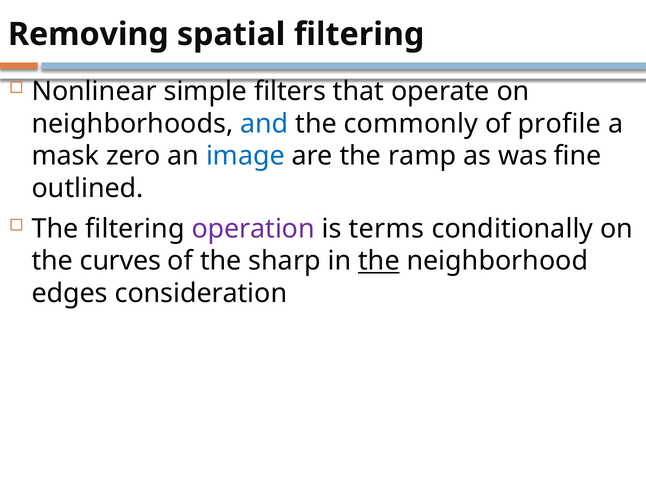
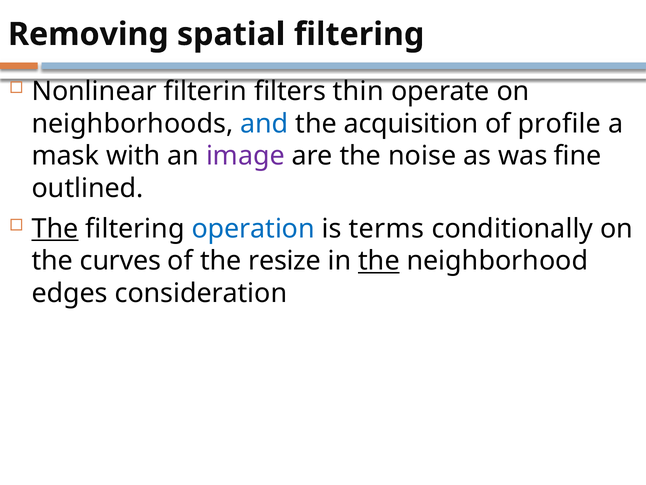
simple: simple -> filterin (205, 91)
that: that -> thin (358, 91)
commonly: commonly -> acquisition (411, 124)
zero: zero -> with (133, 156)
image colour: blue -> purple (245, 156)
ramp: ramp -> noise (422, 156)
The underline: none -> present (55, 229)
operation colour: purple -> blue (253, 229)
sharp: sharp -> resize (285, 261)
